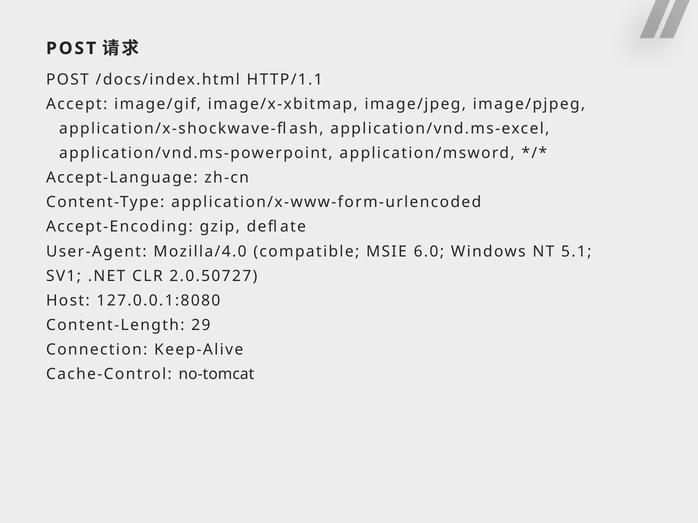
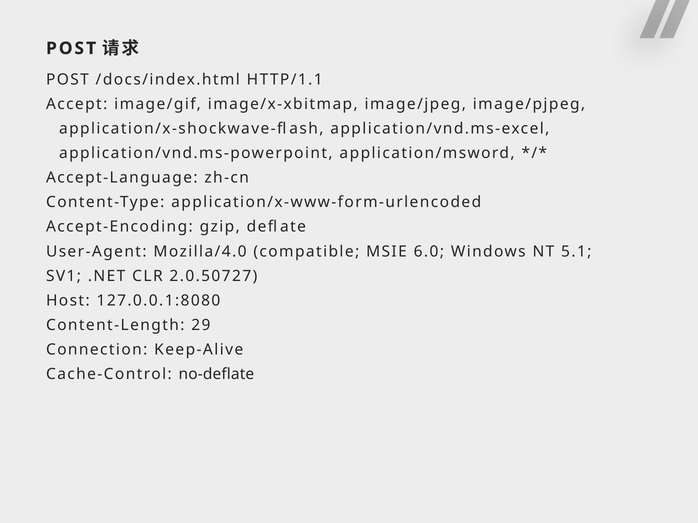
no-tomcat: no-tomcat -> no-deflate (216, 375)
